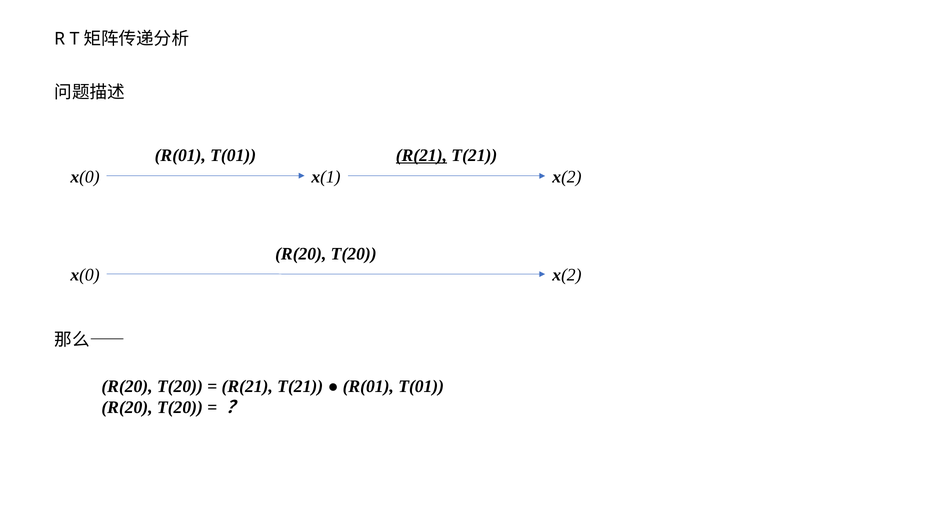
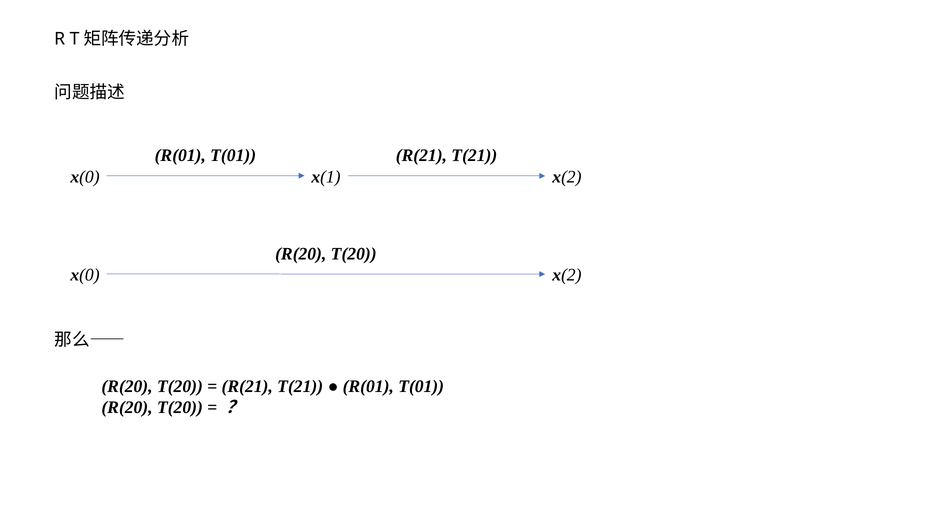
R(21 underline: present -> none (421, 155)
